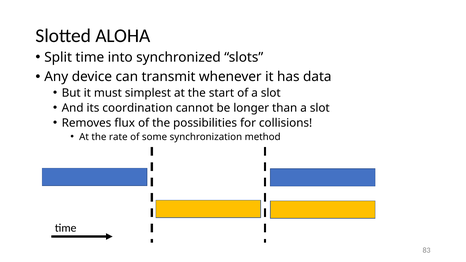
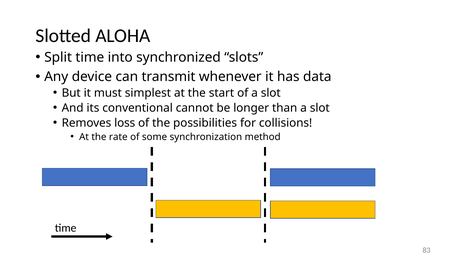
coordination: coordination -> conventional (138, 108)
flux: flux -> loss (125, 123)
